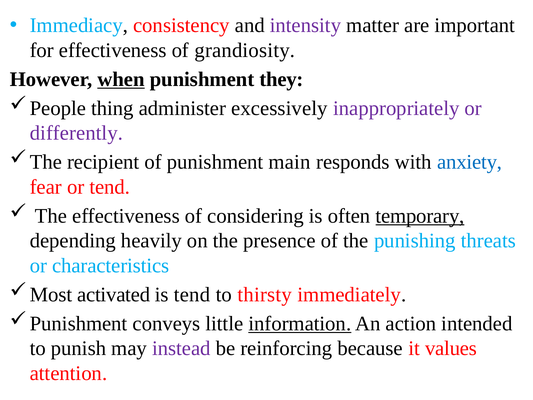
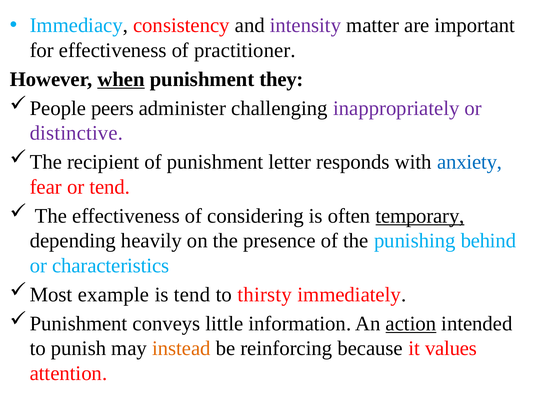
grandiosity: grandiosity -> practitioner (245, 50)
thing: thing -> peers (113, 108)
excessively: excessively -> challenging (279, 108)
differently: differently -> distinctive (76, 133)
main: main -> letter (290, 162)
threats: threats -> behind (488, 241)
activated: activated -> example (113, 294)
information underline: present -> none (300, 323)
action underline: none -> present (411, 323)
instead colour: purple -> orange (181, 348)
